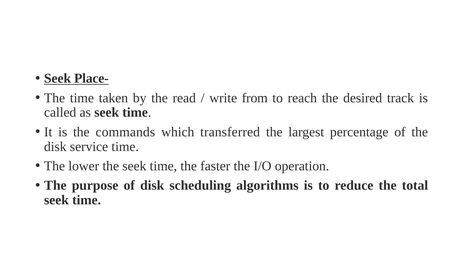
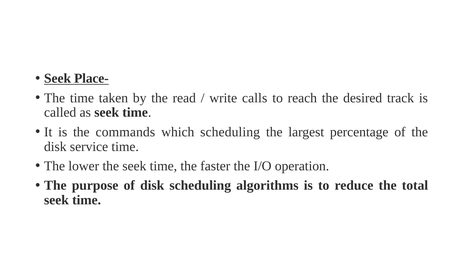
from: from -> calls (255, 98)
which transferred: transferred -> scheduling (230, 132)
